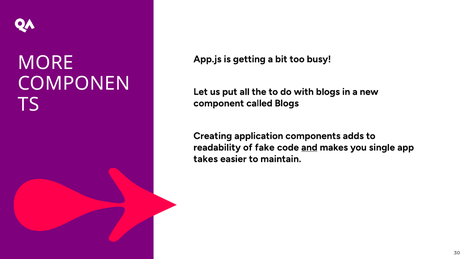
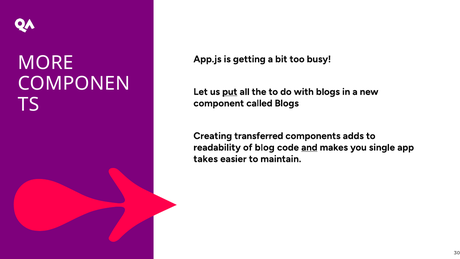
put underline: none -> present (230, 92)
application: application -> transferred (259, 136)
fake: fake -> blog (265, 147)
